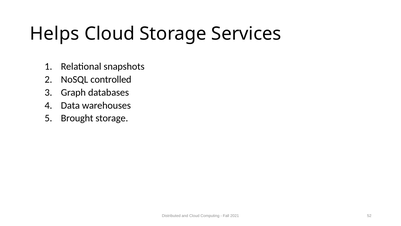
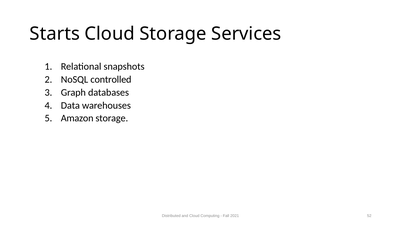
Helps: Helps -> Starts (55, 34)
Brought: Brought -> Amazon (77, 118)
